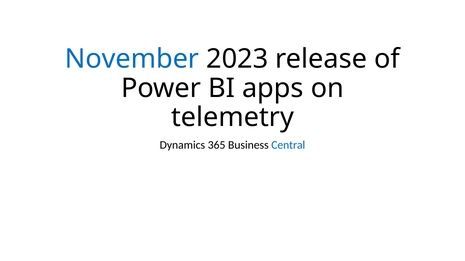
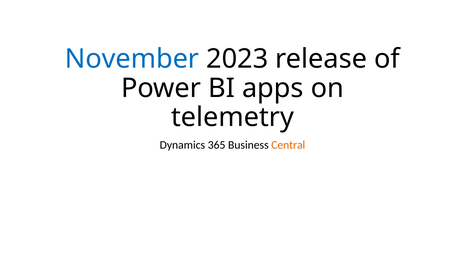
Central colour: blue -> orange (288, 145)
